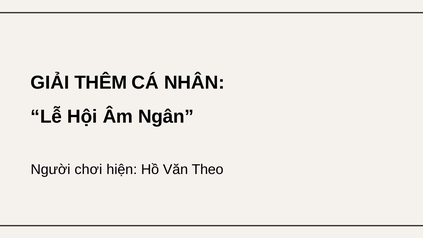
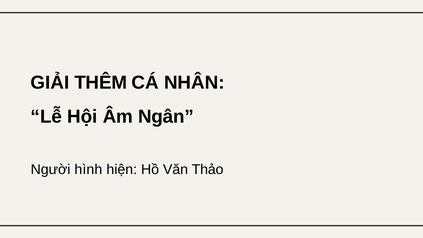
chơi: chơi -> hình (88, 170)
Theo: Theo -> Thảo (208, 170)
